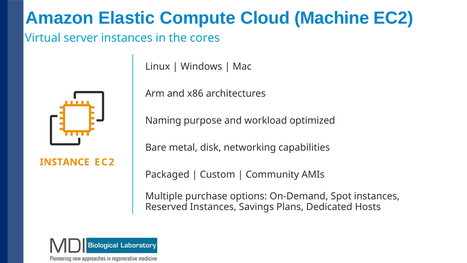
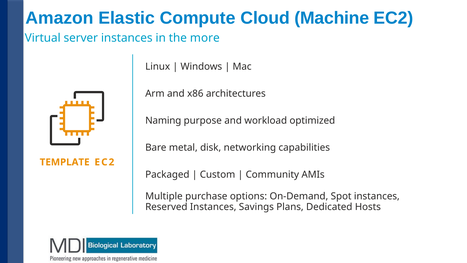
cores: cores -> more (205, 38)
INSTANCE: INSTANCE -> TEMPLATE (65, 162)
